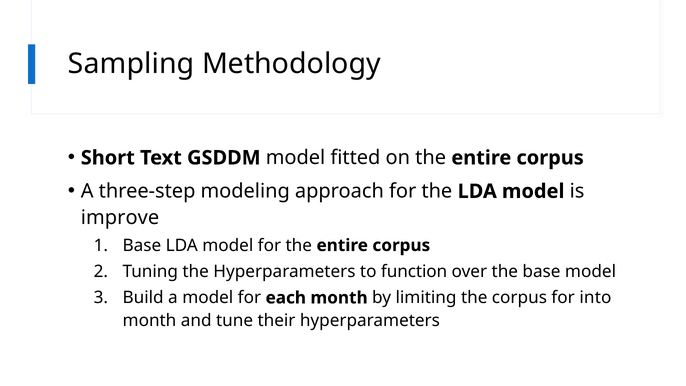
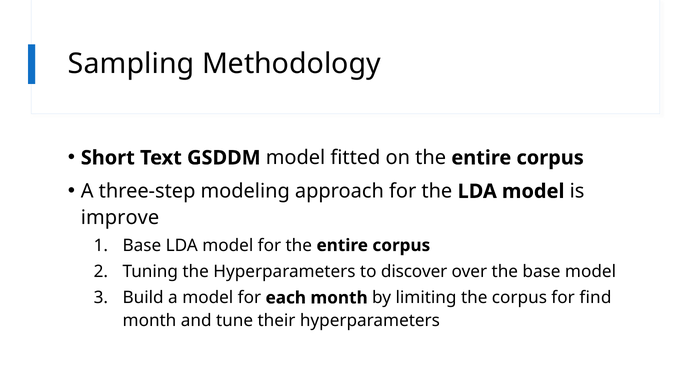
function: function -> discover (414, 271)
into: into -> find (595, 298)
